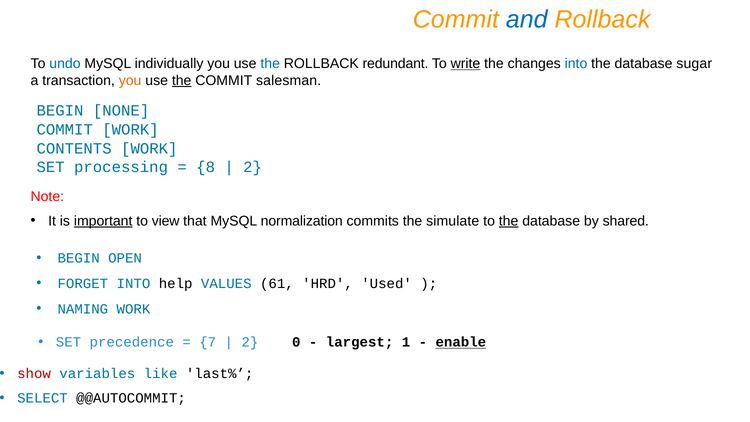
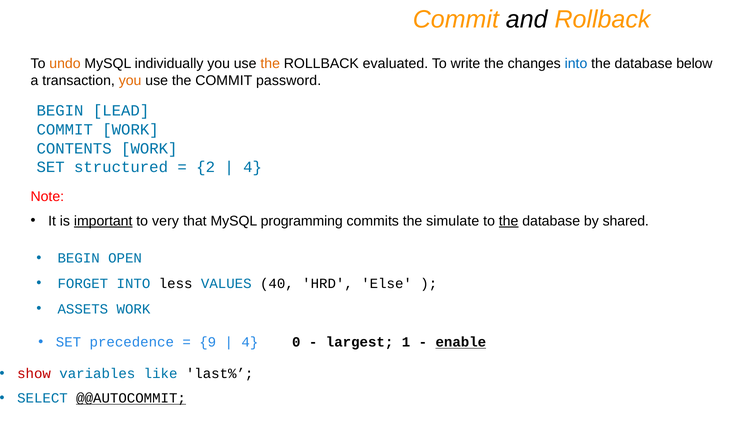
and colour: blue -> black (527, 20)
undo colour: blue -> orange (65, 64)
the colour: blue -> orange (270, 64)
redundant: redundant -> evaluated (395, 64)
write underline: present -> none (465, 64)
sugar: sugar -> below (694, 64)
the underline: present -> none (182, 81)
salesman: salesman -> password (289, 81)
NONE: NONE -> LEAD (121, 111)
processing: processing -> structured (121, 167)
8: 8 -> 2 (206, 167)
2: 2 -> 4 (253, 167)
view: view -> very (166, 221)
normalization: normalization -> programming (302, 221)
help: help -> less (176, 283)
61: 61 -> 40 (277, 283)
Used: Used -> Else (387, 283)
NAMING: NAMING -> ASSETS (83, 309)
7: 7 -> 9 (208, 342)
2: 2 -> 4 (250, 342)
@@AUTOCOMMIT underline: none -> present (131, 398)
